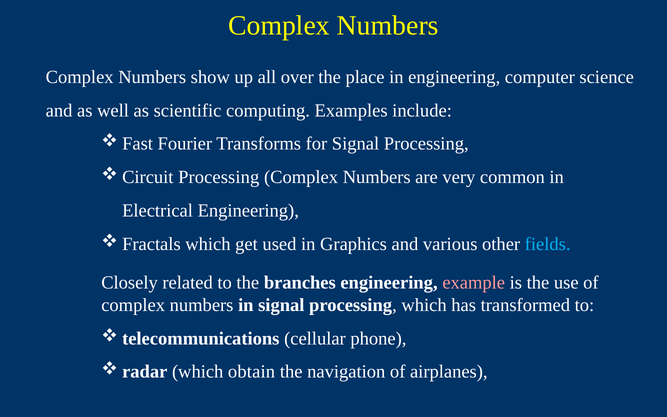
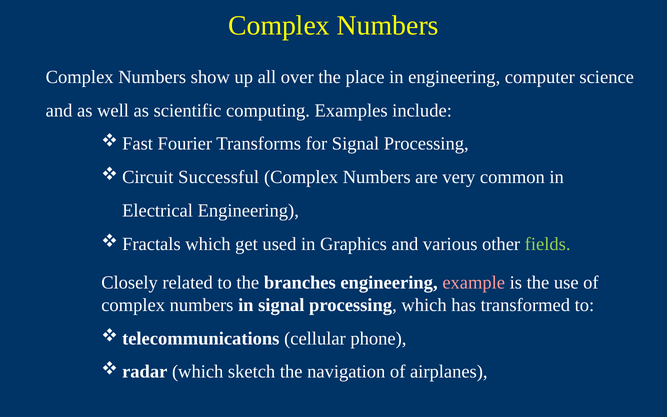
Processing: Processing -> Successful (219, 177)
fields colour: light blue -> light green (548, 244)
obtain: obtain -> sketch (252, 372)
